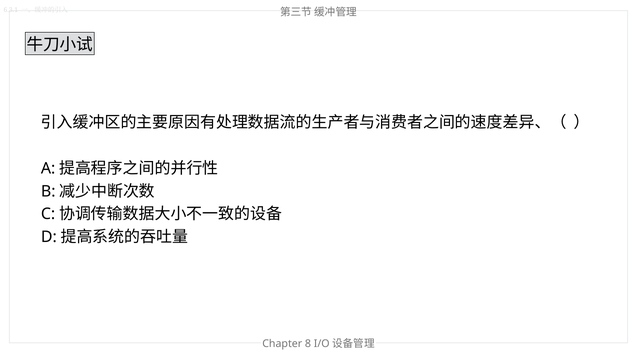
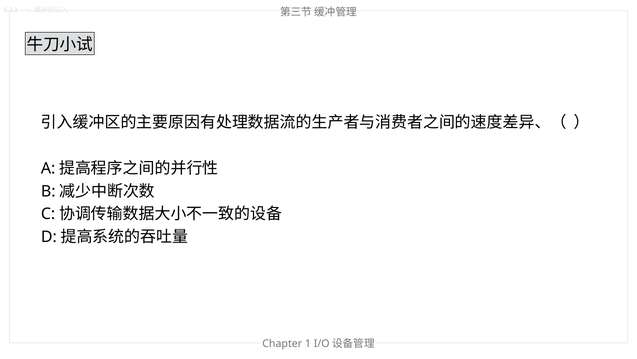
8: 8 -> 1 (308, 343)
